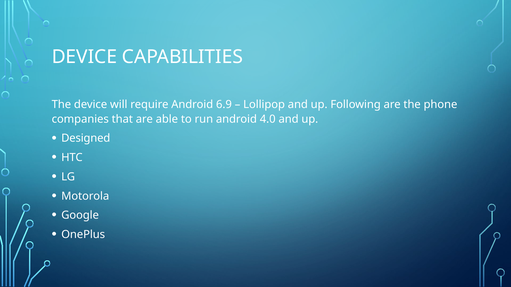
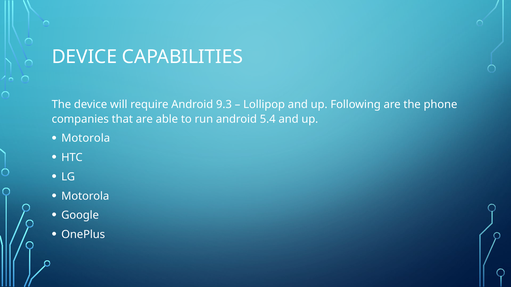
6.9: 6.9 -> 9.3 (224, 105)
4.0: 4.0 -> 5.4 (268, 119)
Designed: Designed -> Motorola (86, 139)
